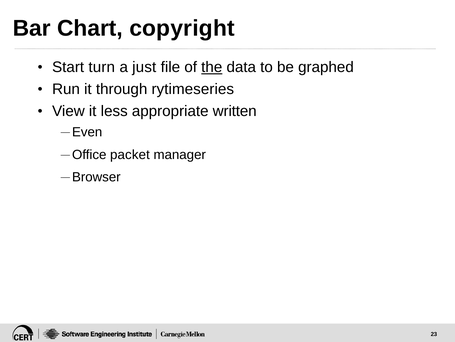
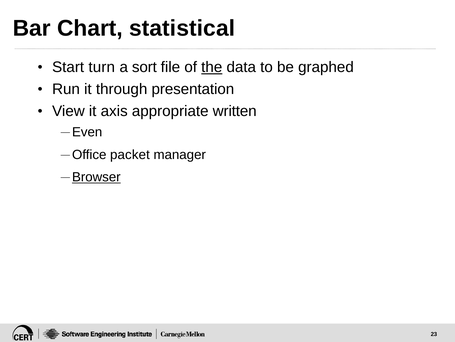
copyright: copyright -> statistical (182, 28)
just: just -> sort (144, 67)
rytimeseries: rytimeseries -> presentation (193, 89)
less: less -> axis (114, 111)
Browser underline: none -> present (96, 177)
